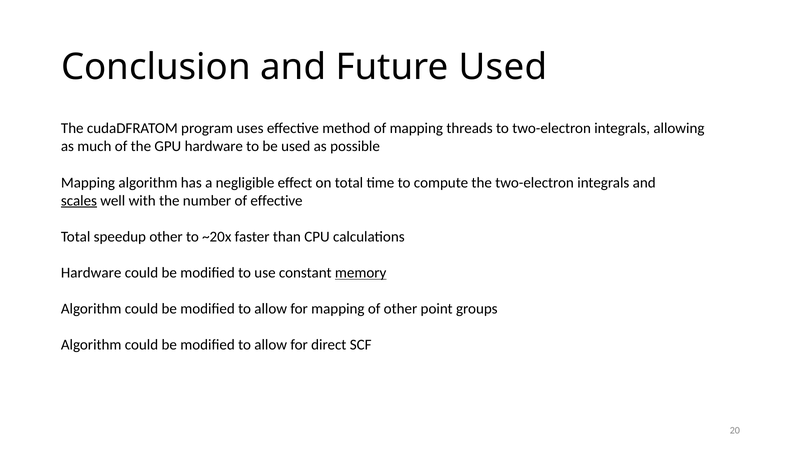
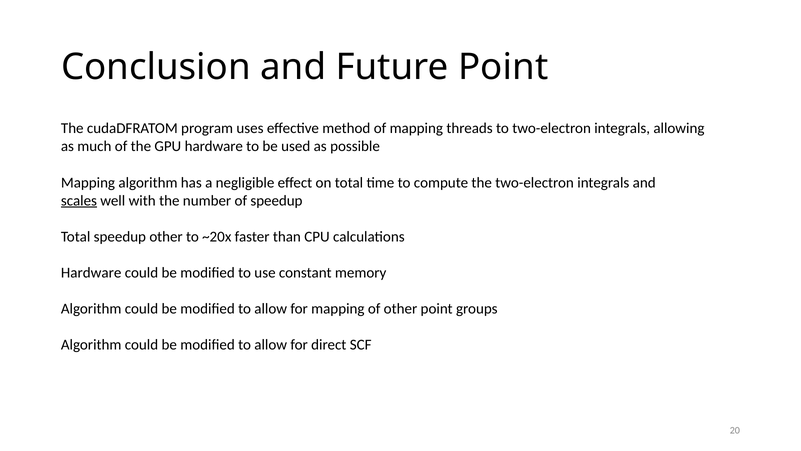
Future Used: Used -> Point (503, 67)
of effective: effective -> speedup (276, 200)
memory underline: present -> none (361, 273)
